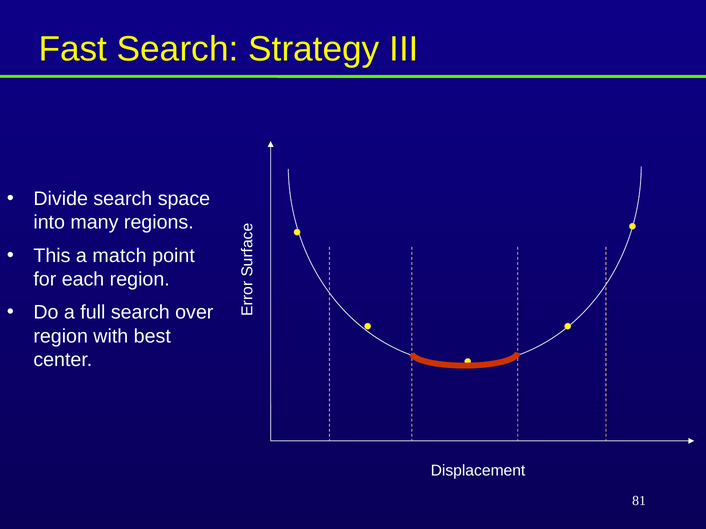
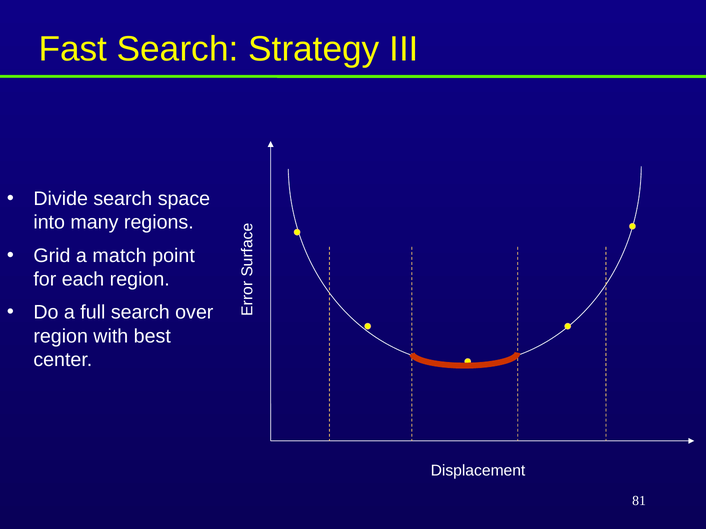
This: This -> Grid (52, 256)
